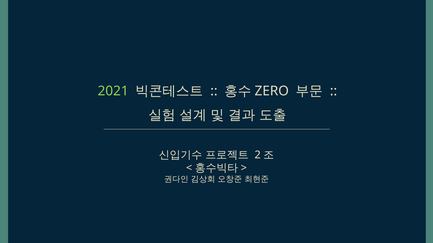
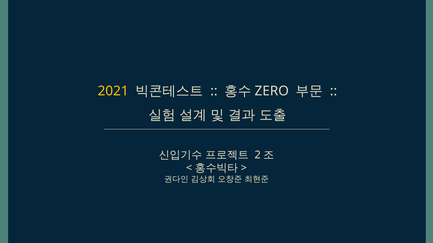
2021 colour: light green -> yellow (113, 91)
